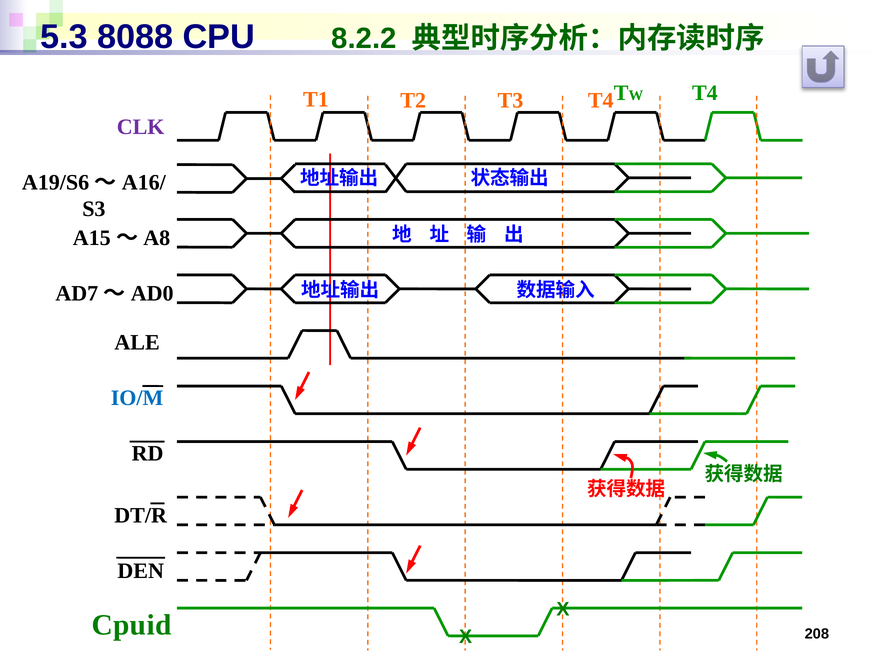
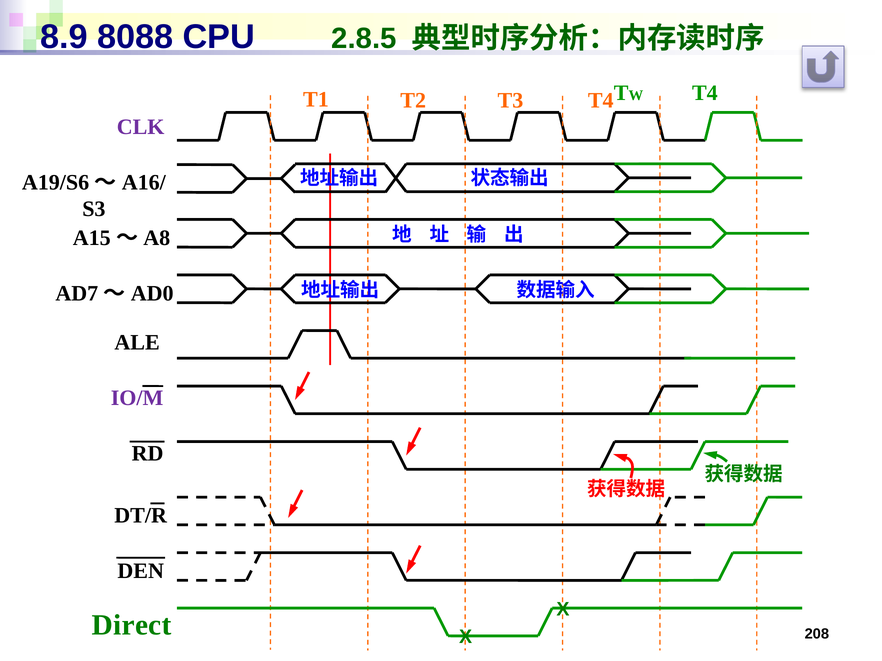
5.3: 5.3 -> 8.9 (64, 37)
8.2.2: 8.2.2 -> 2.8.5 (364, 38)
IO/M colour: blue -> purple (137, 399)
Cpuid: Cpuid -> Direct (132, 626)
